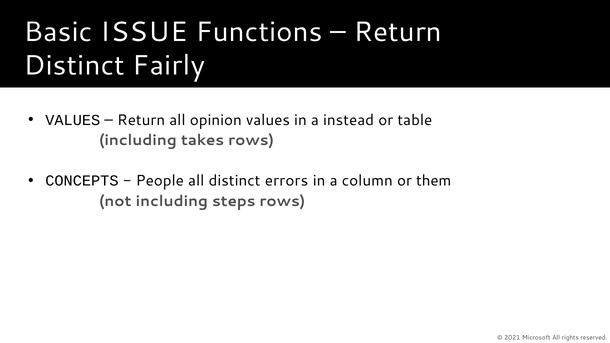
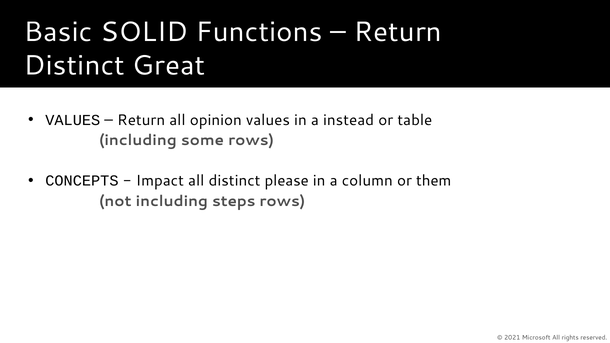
ISSUE: ISSUE -> SOLID (144, 32)
Fairly: Fairly -> Great (169, 66)
takes: takes -> some (202, 140)
People: People -> Impact (160, 181)
errors: errors -> please (287, 181)
